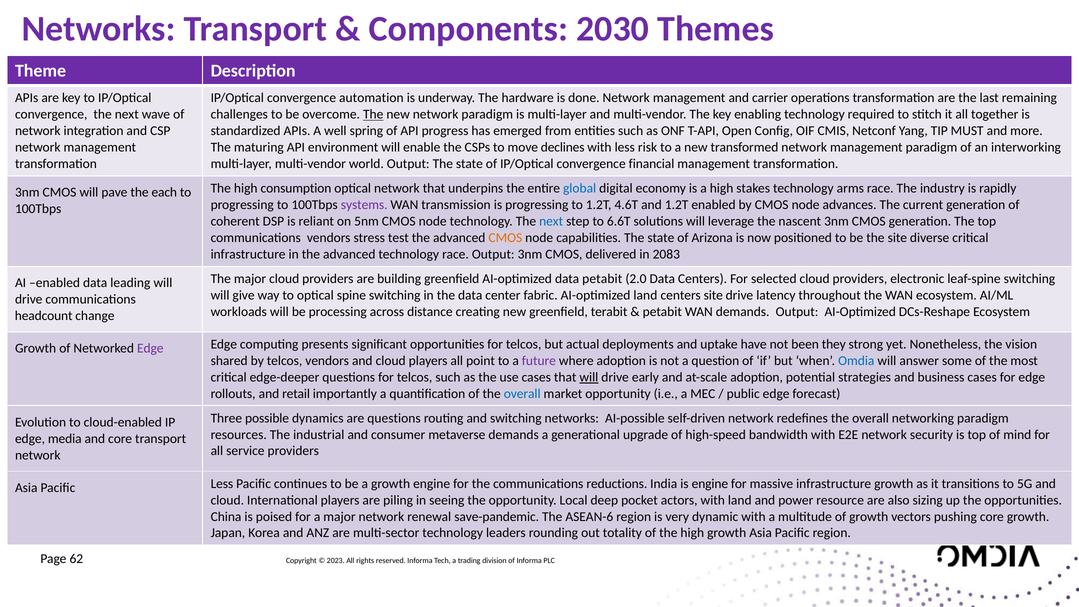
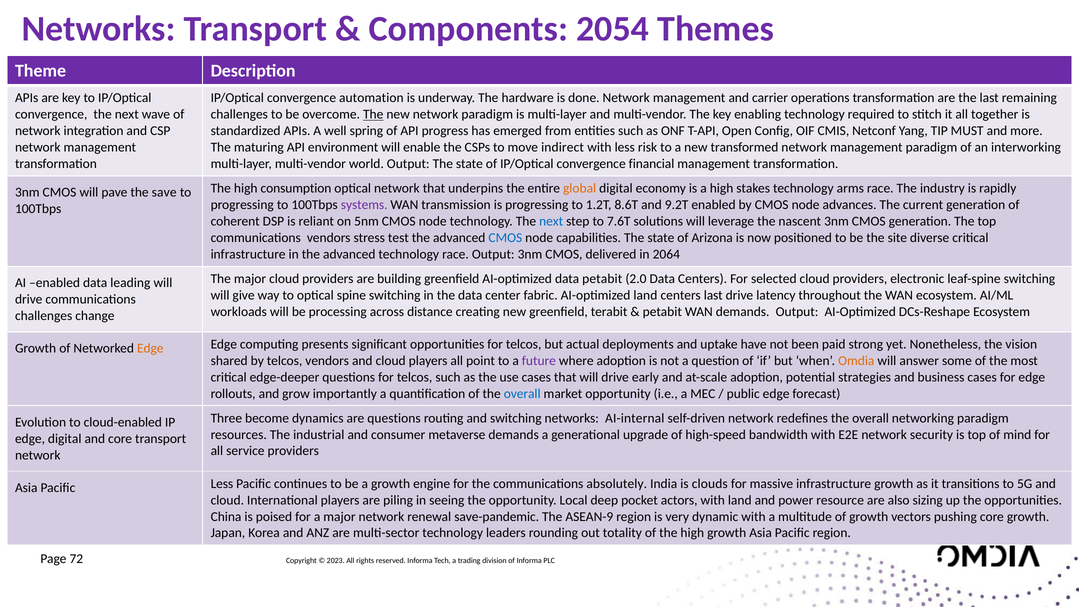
2030: 2030 -> 2054 (613, 29)
declines: declines -> indirect (563, 147)
global colour: blue -> orange (580, 188)
each: each -> save (164, 192)
4.6T: 4.6T -> 8.6T (626, 205)
and 1.2T: 1.2T -> 9.2T (677, 205)
6.6T: 6.6T -> 7.6T (619, 221)
CMOS colour: orange -> blue (505, 238)
2083: 2083 -> 2064 (666, 254)
centers site: site -> last (713, 295)
headcount: headcount -> challenges (44, 316)
Edge colour: purple -> orange (150, 348)
they: they -> paid (834, 344)
Omdia colour: blue -> orange (856, 361)
will underline: present -> none (589, 377)
retail: retail -> grow (296, 394)
possible: possible -> become (267, 418)
AI-possible: AI-possible -> AI-internal (635, 418)
edge media: media -> digital (65, 439)
reductions: reductions -> absolutely (617, 484)
is engine: engine -> clouds (710, 484)
ASEAN-6: ASEAN-6 -> ASEAN-9 (589, 516)
62: 62 -> 72 (76, 559)
